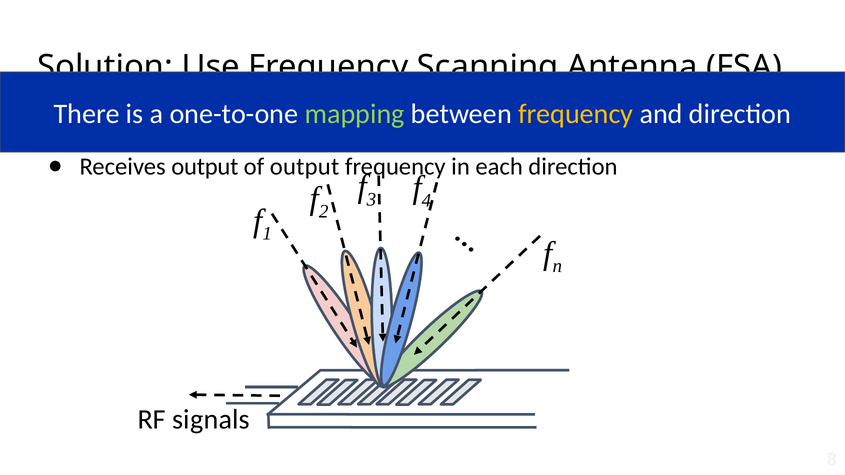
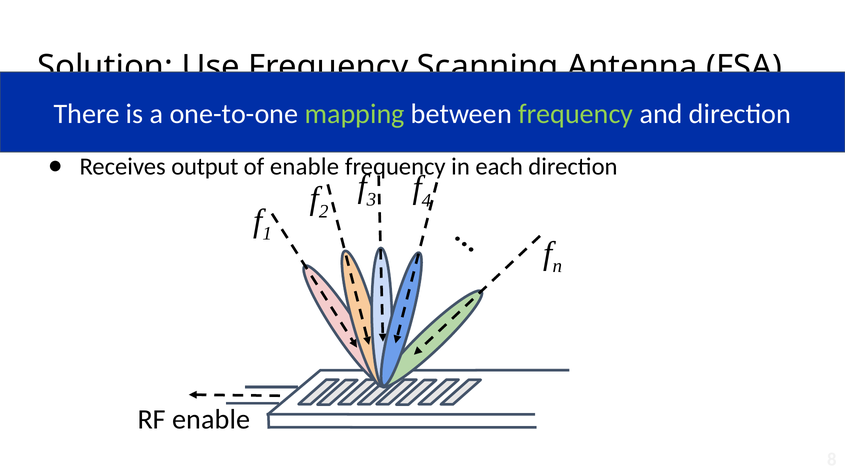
frequency colour: yellow -> light green (576, 114)
of output: output -> enable (305, 167)
RF signals: signals -> enable (211, 420)
